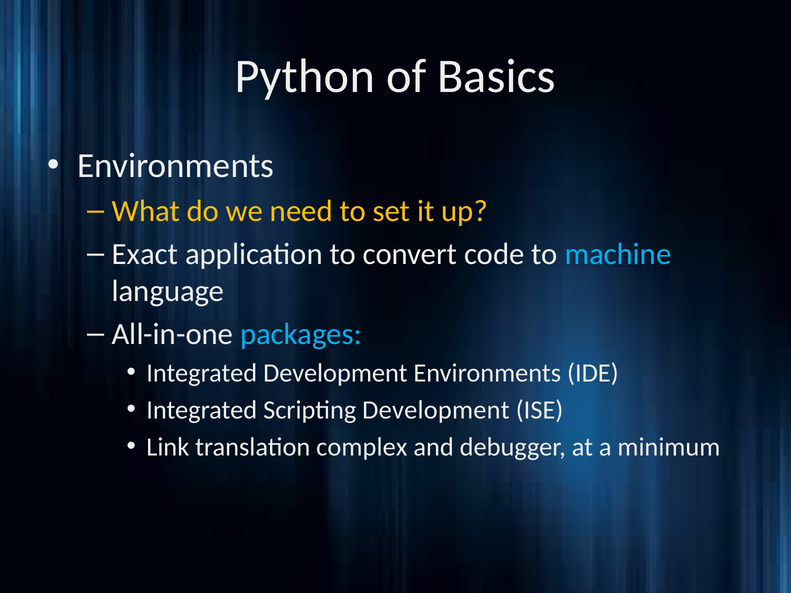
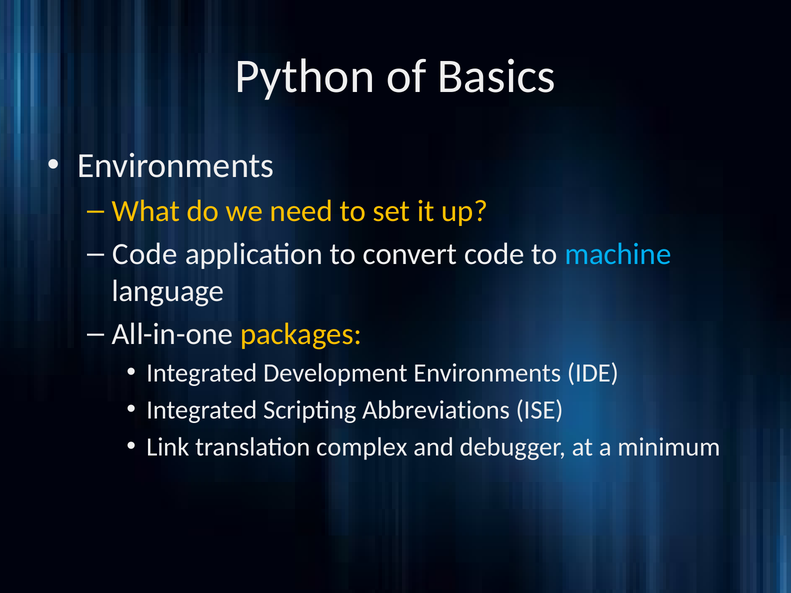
Exact: Exact -> Code (145, 254)
packages colour: light blue -> yellow (301, 334)
Scripting Development: Development -> Abbreviations (436, 410)
